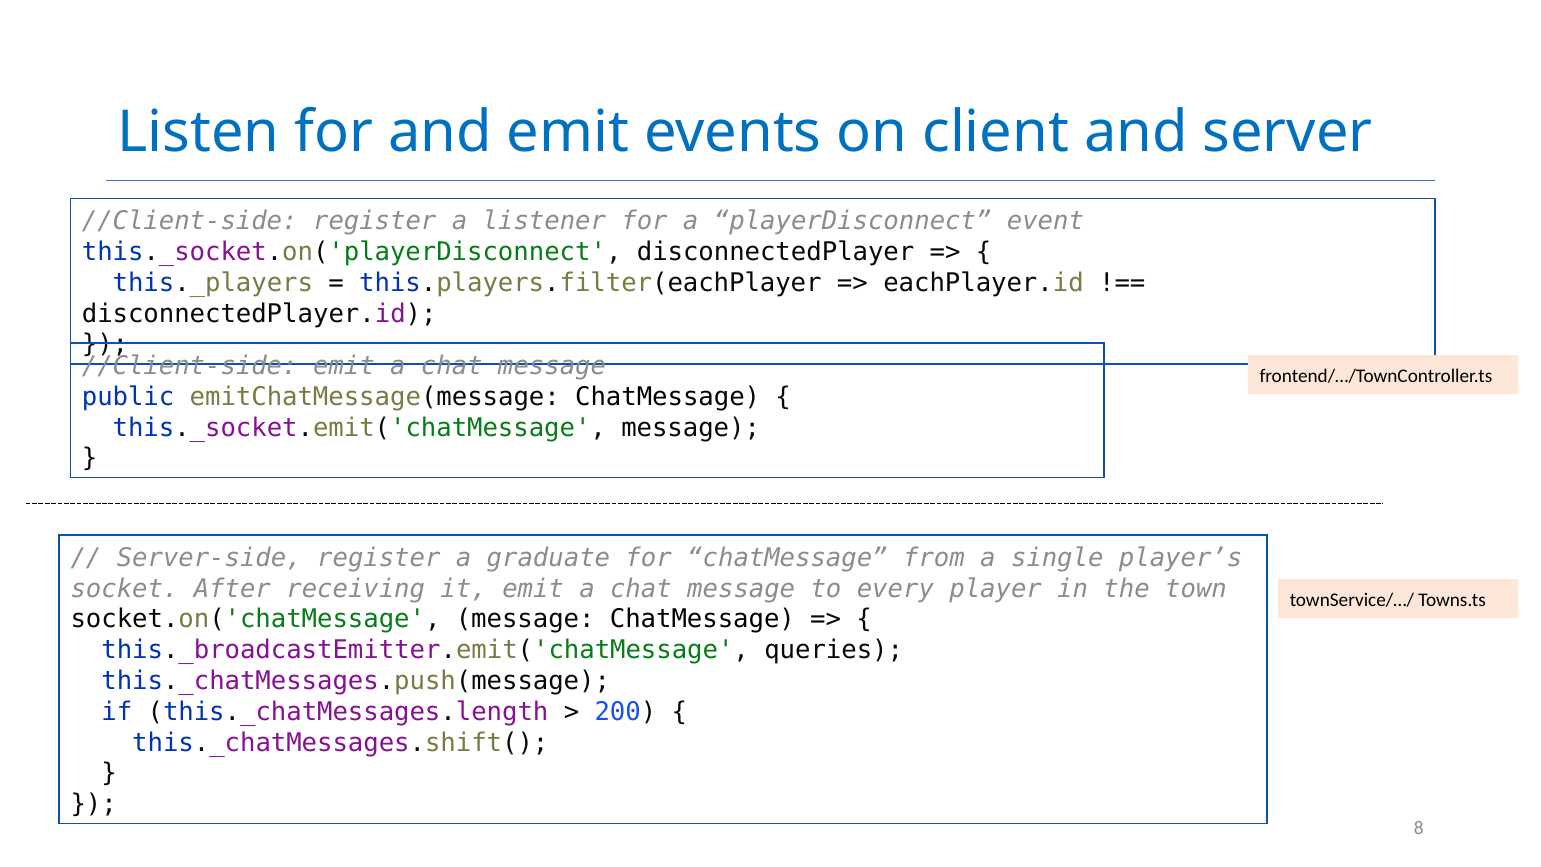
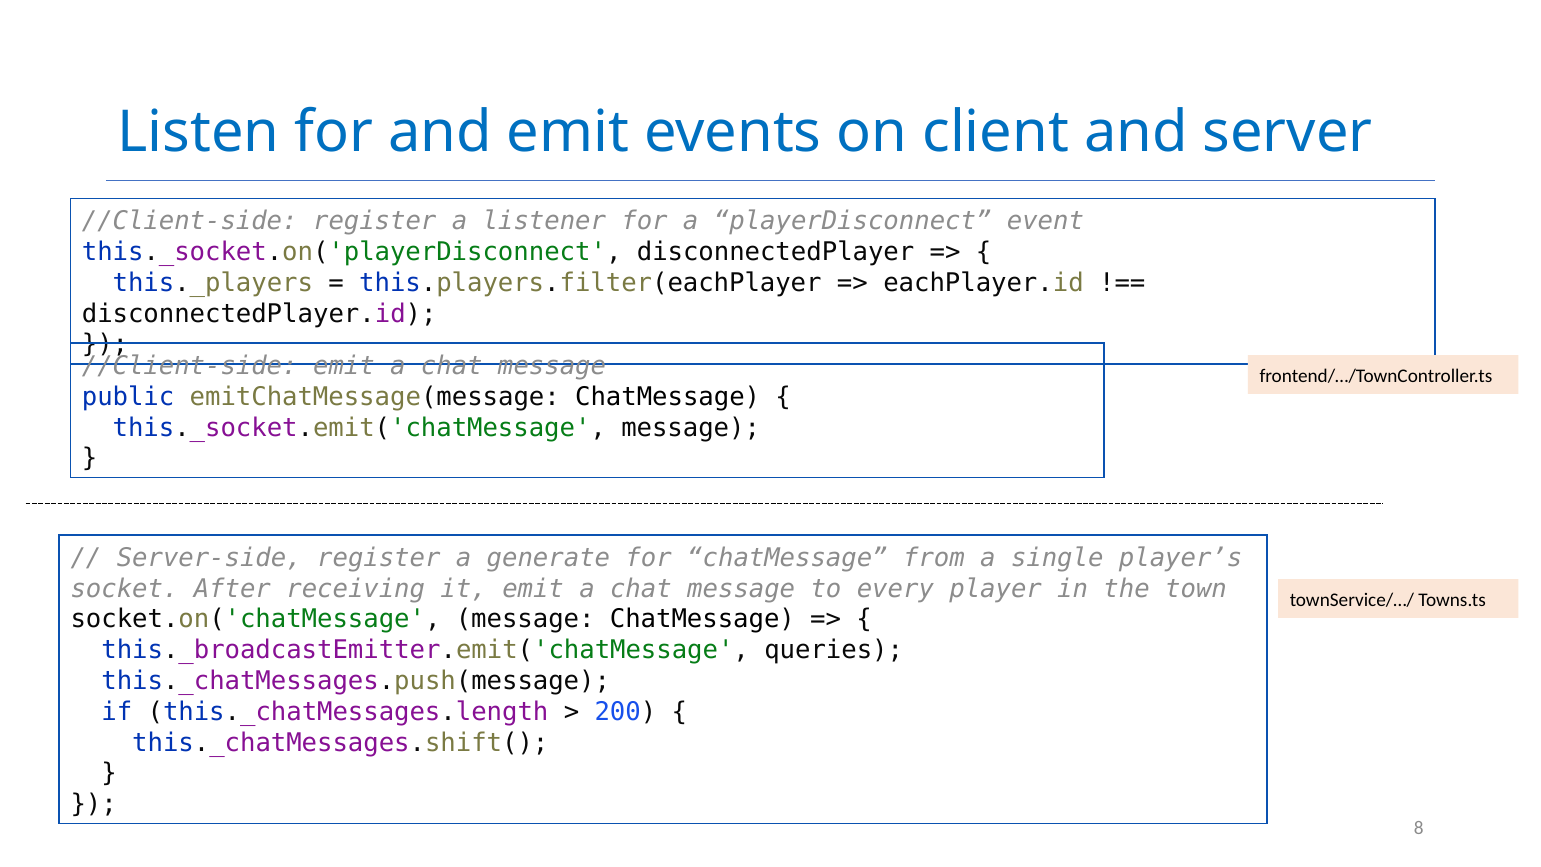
graduate: graduate -> generate (548, 558)
